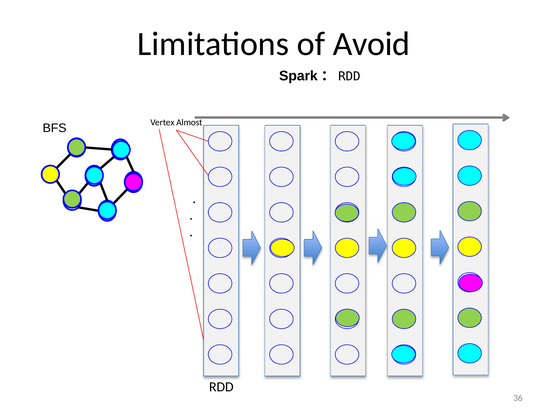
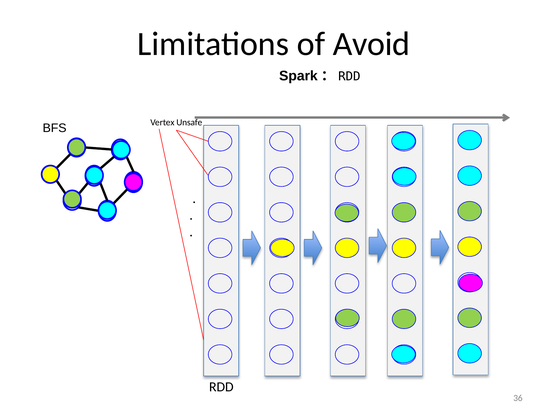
Almost: Almost -> Unsafe (189, 122)
